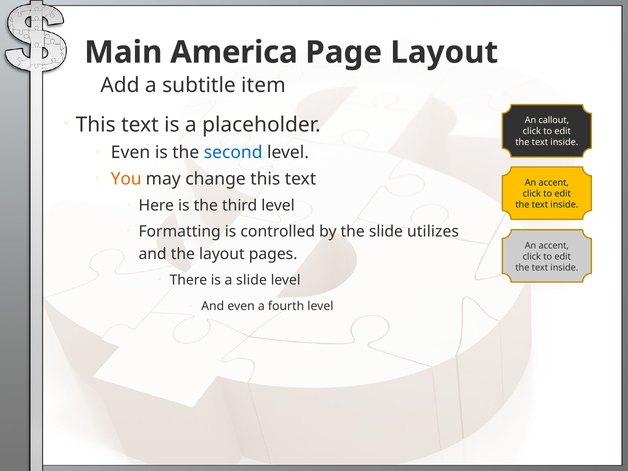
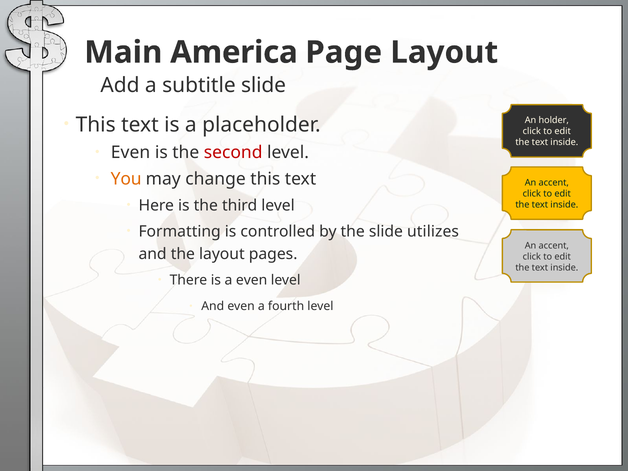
subtitle item: item -> slide (264, 85)
callout: callout -> holder (554, 120)
second colour: blue -> red (233, 153)
a slide: slide -> even (252, 280)
